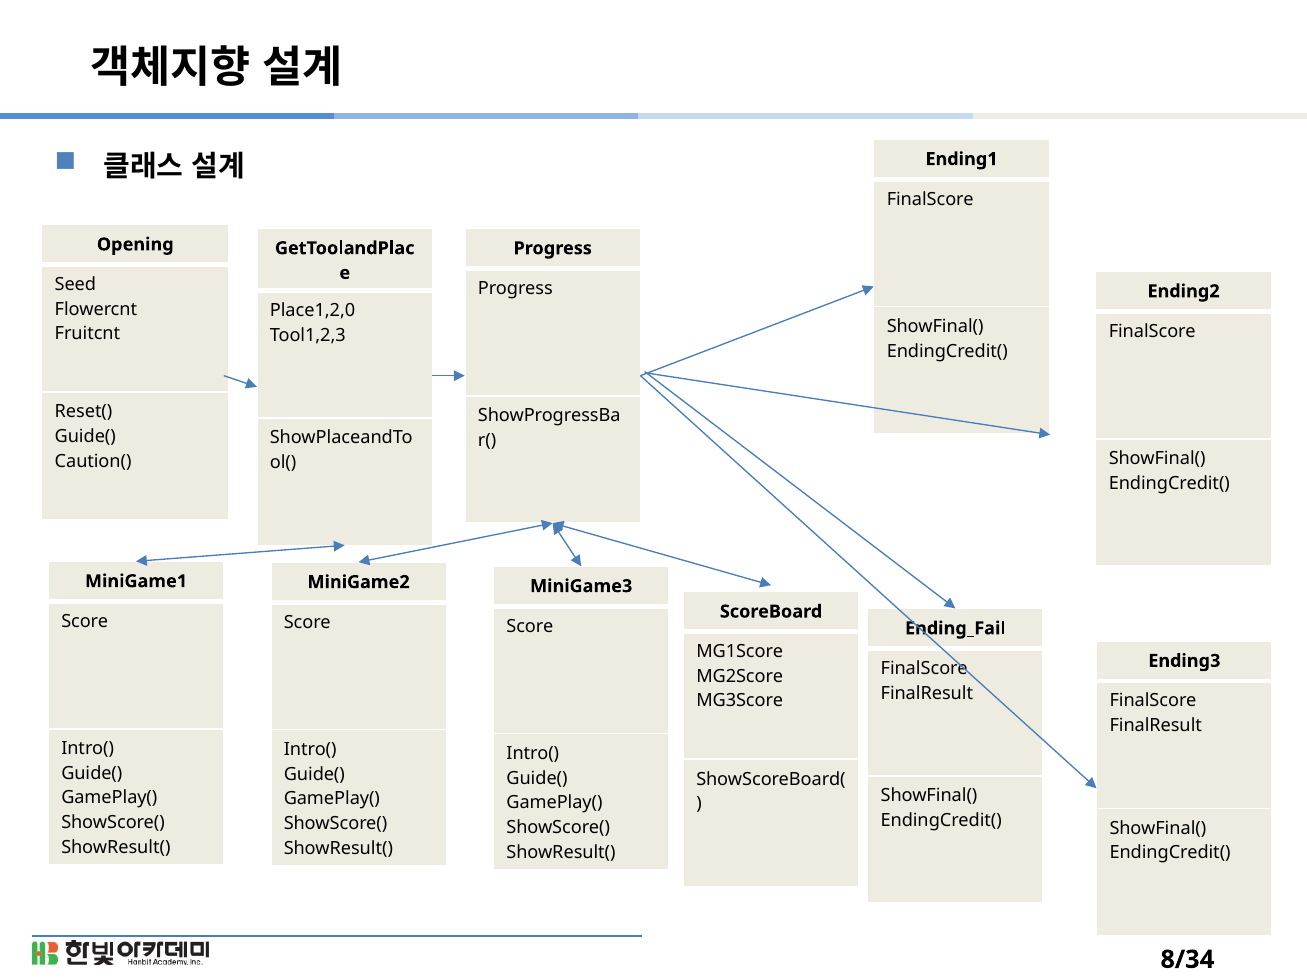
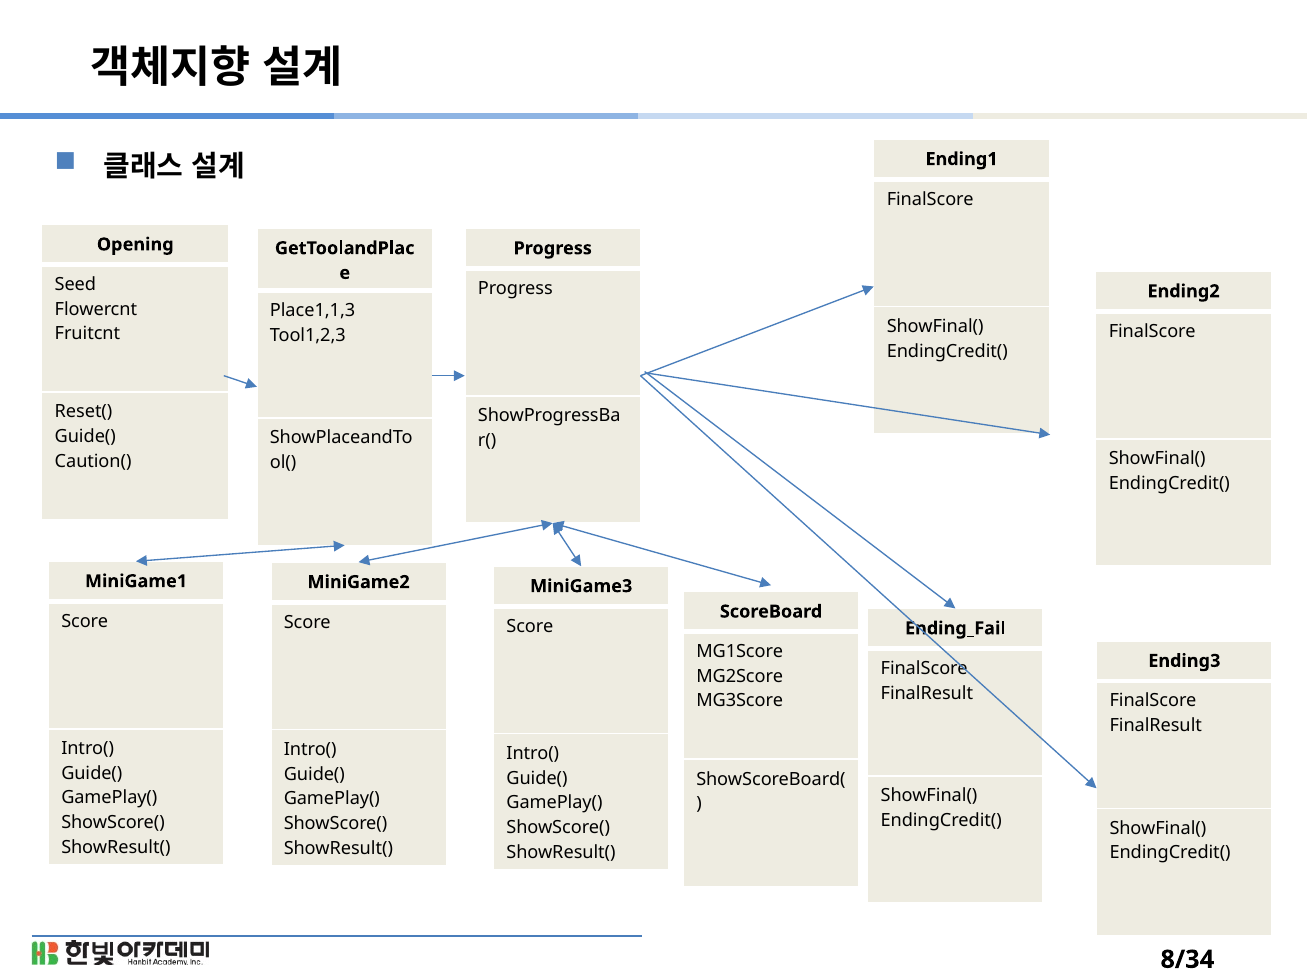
Place1,2,0: Place1,2,0 -> Place1,1,3 (313, 311)
